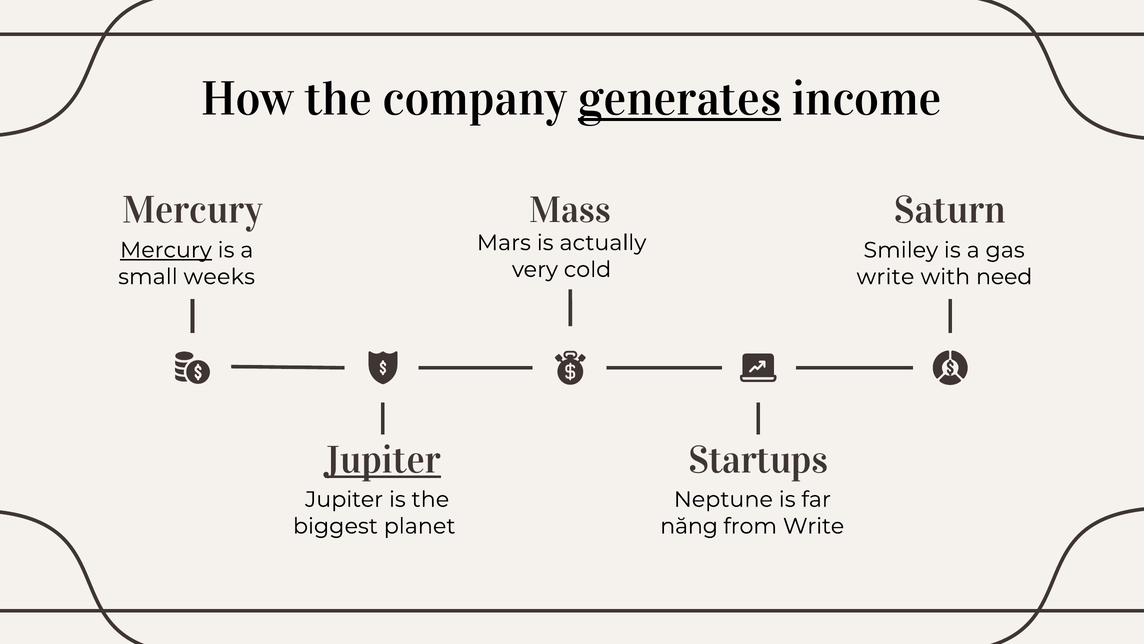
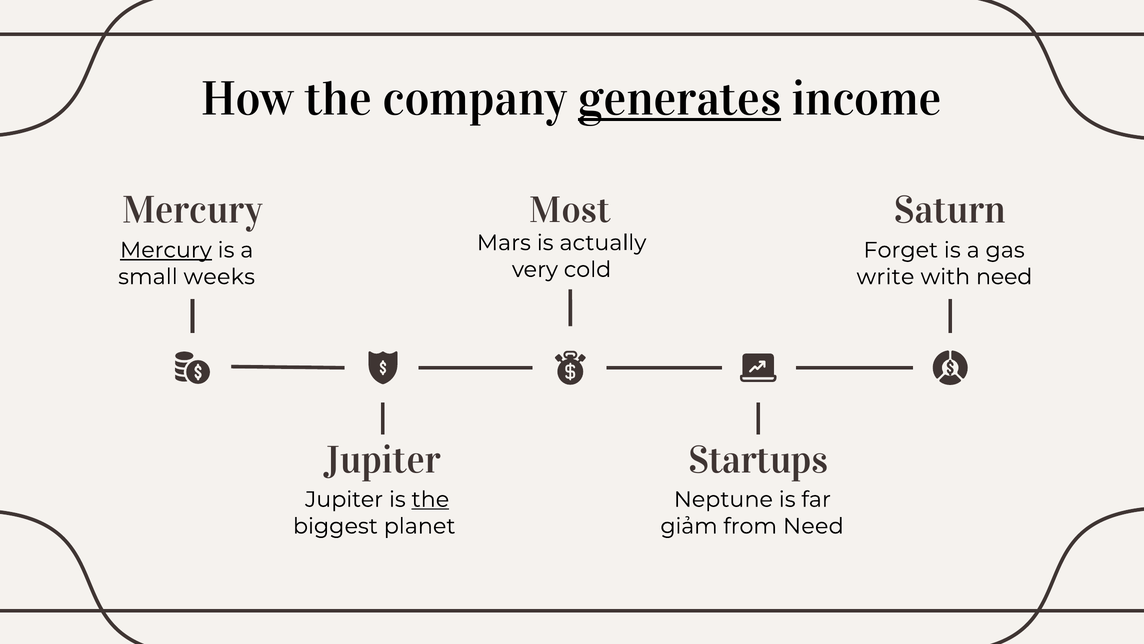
Mass: Mass -> Most (570, 210)
Smiley: Smiley -> Forget (901, 250)
Jupiter underline: present -> none (383, 460)
the underline: none -> present (430, 499)
năng: năng -> giảm (689, 526)
from Write: Write -> Need (813, 526)
